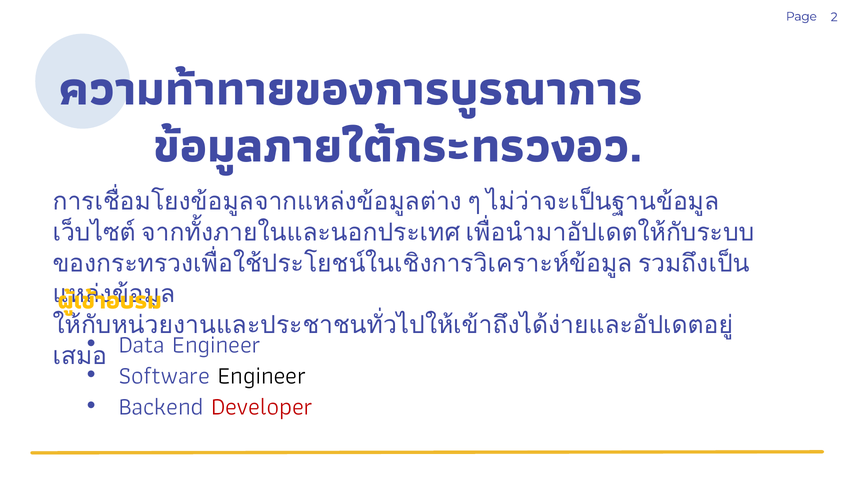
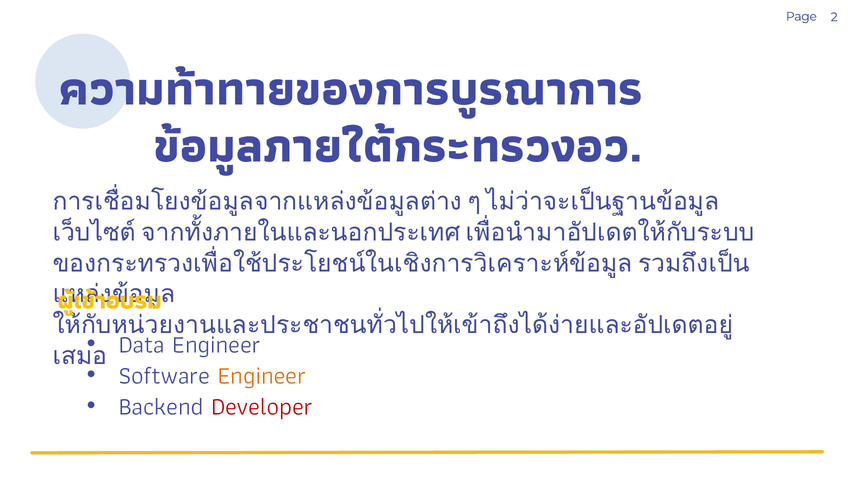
Engineer colour: black -> orange (262, 376)
